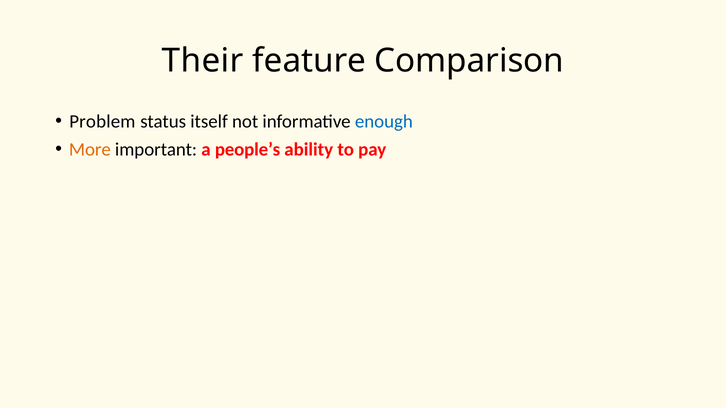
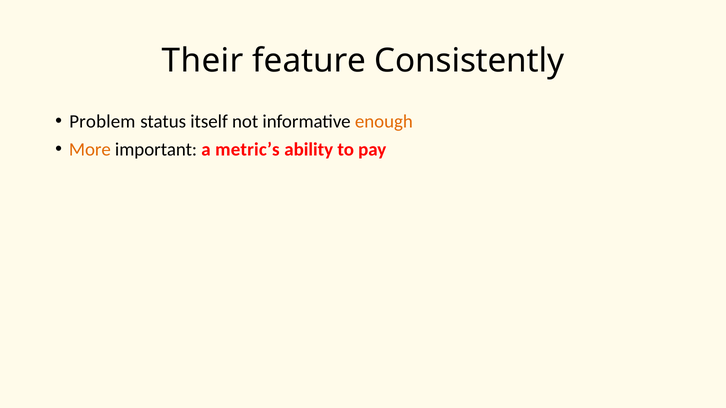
Comparison: Comparison -> Consistently (469, 61)
enough colour: blue -> orange (384, 122)
people’s: people’s -> metric’s (247, 149)
